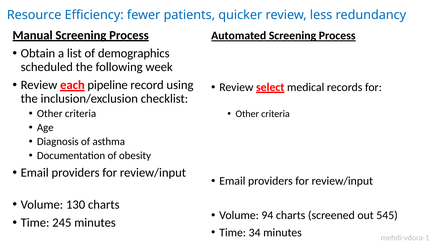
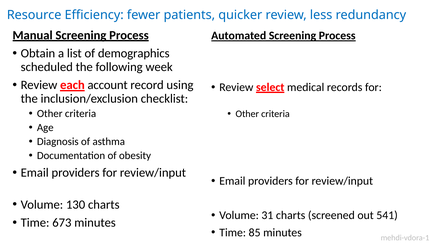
pipeline: pipeline -> account (108, 85)
94: 94 -> 31 (267, 215)
545: 545 -> 541 (387, 215)
245: 245 -> 673 (62, 222)
34: 34 -> 85 (255, 232)
